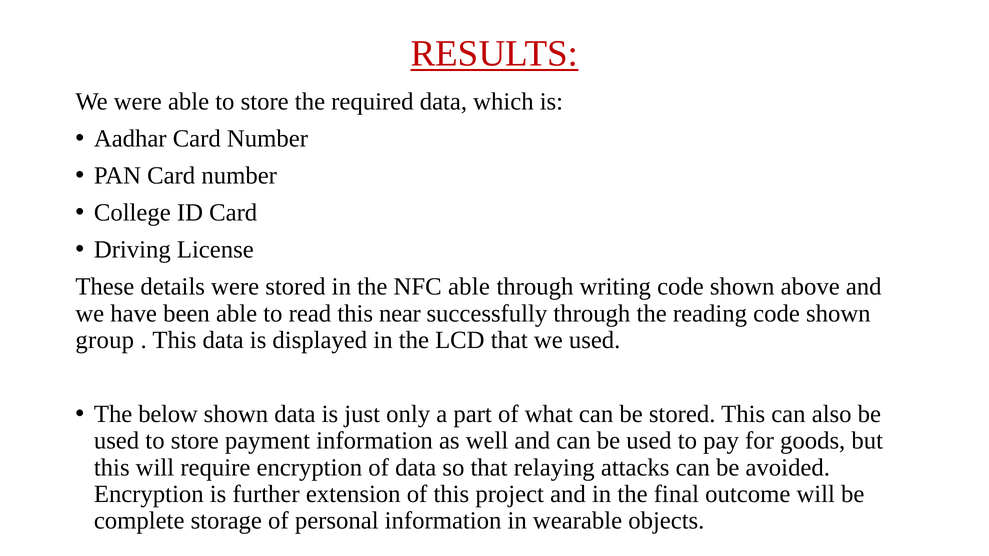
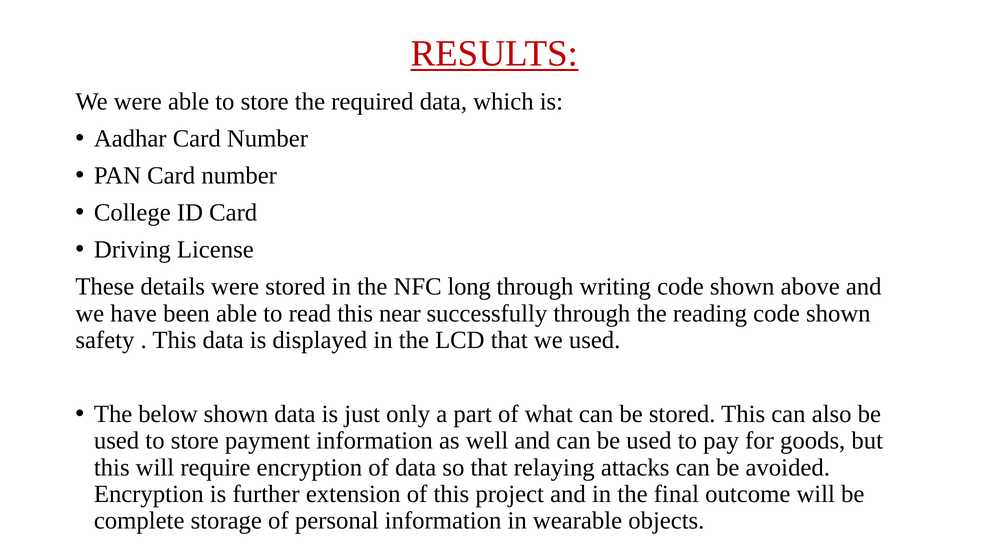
NFC able: able -> long (469, 287)
group: group -> safety (105, 340)
